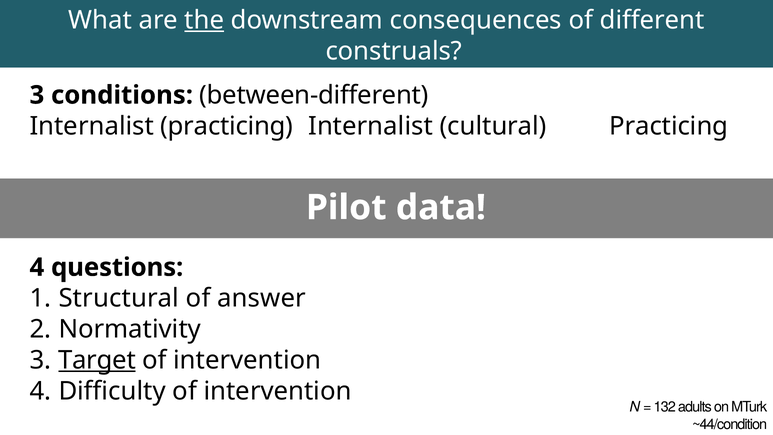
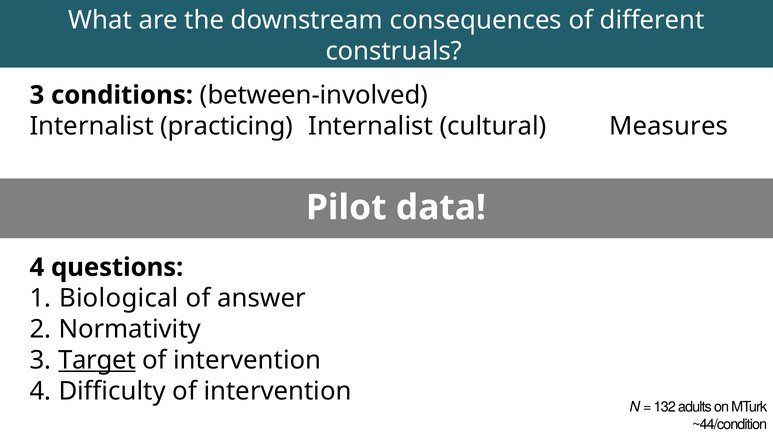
the underline: present -> none (204, 20)
between-different: between-different -> between-involved (314, 95)
cultural Practicing: Practicing -> Measures (669, 126)
Structural: Structural -> Biological (119, 298)
